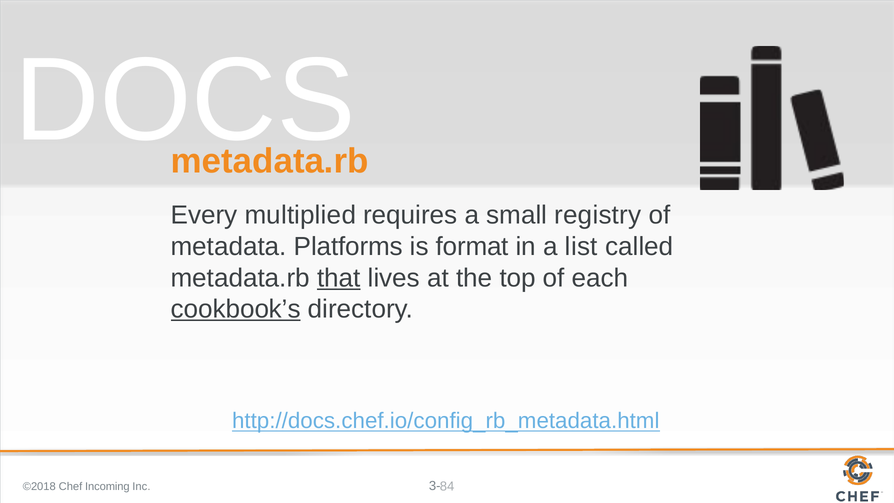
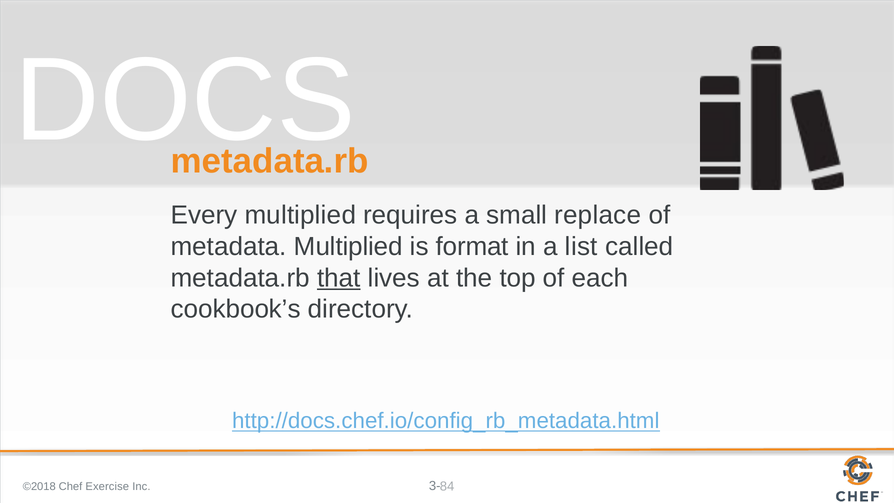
registry: registry -> replace (598, 215)
metadata Platforms: Platforms -> Multiplied (348, 247)
cookbook’s underline: present -> none (236, 309)
Incoming: Incoming -> Exercise (107, 487)
